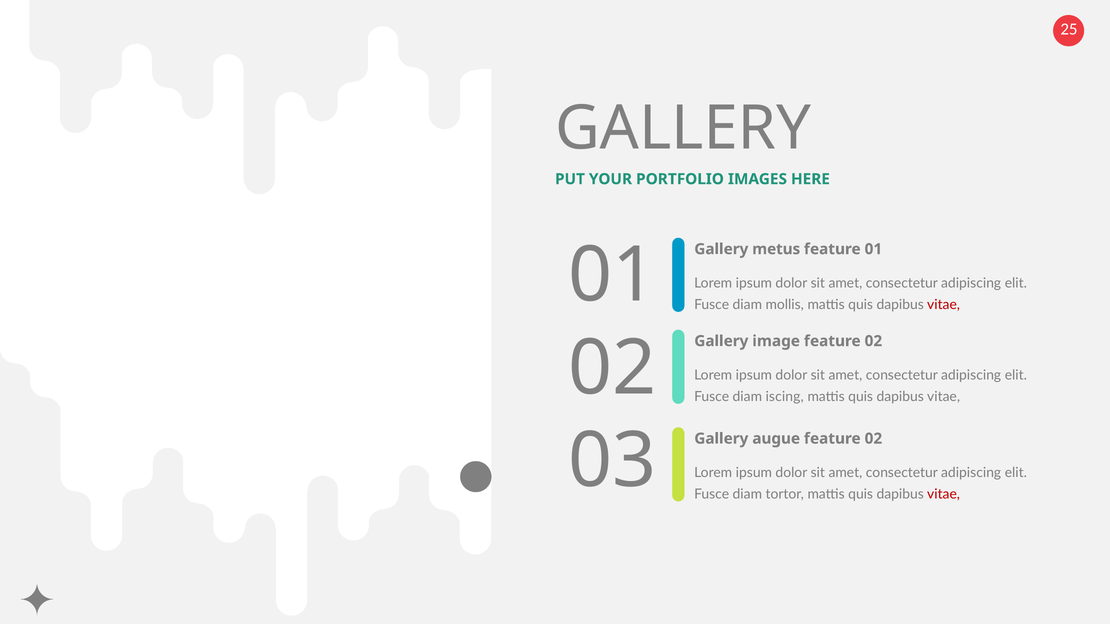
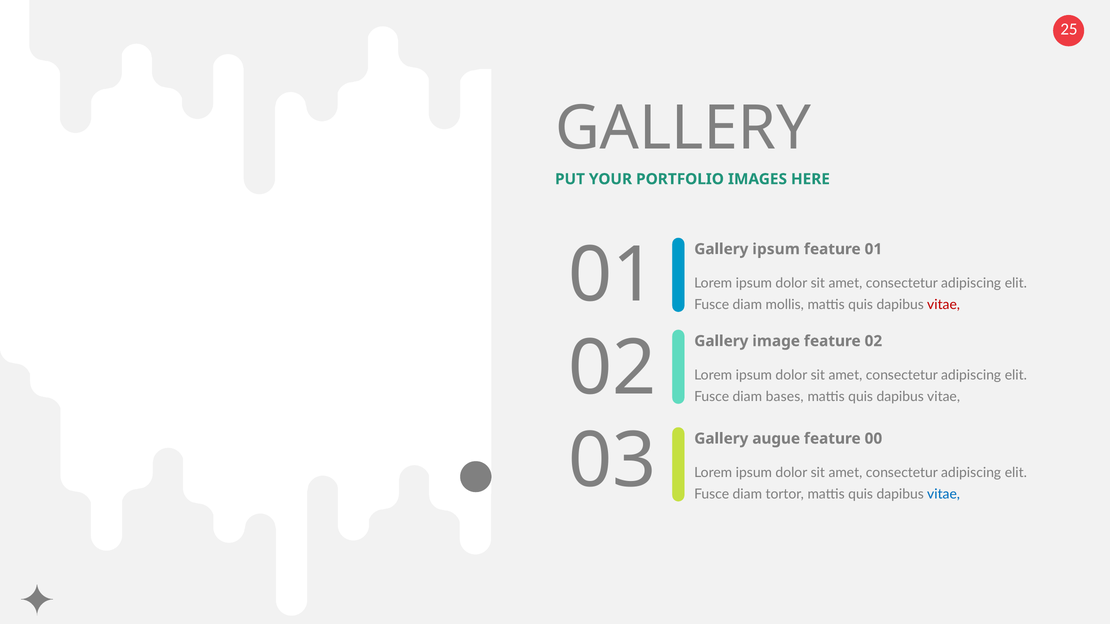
Gallery metus: metus -> ipsum (776, 249)
iscing: iscing -> bases (785, 397)
02: 02 -> 00 (873, 439)
vitae colour: red -> blue (944, 495)
